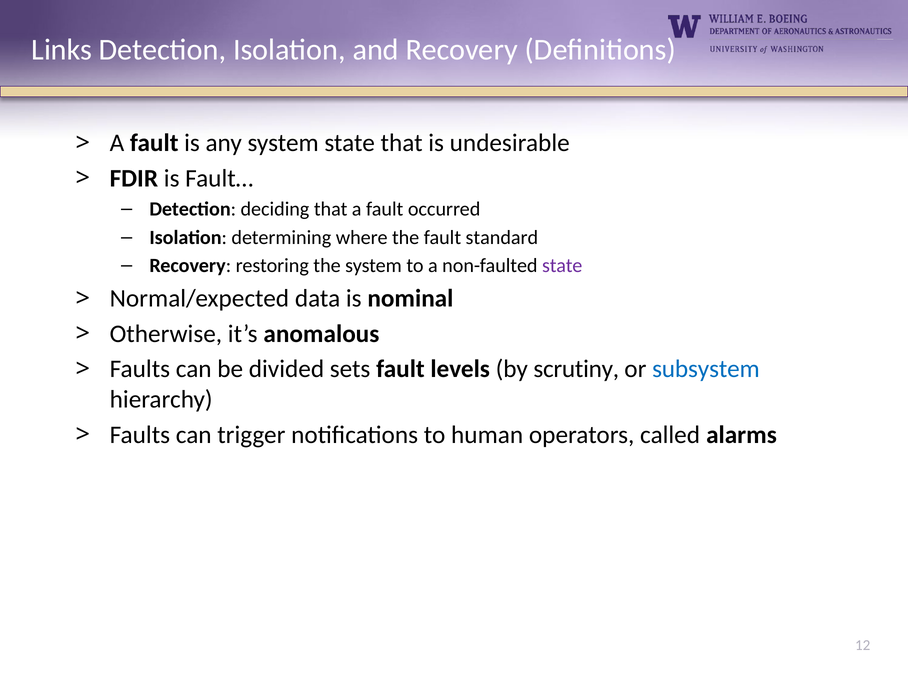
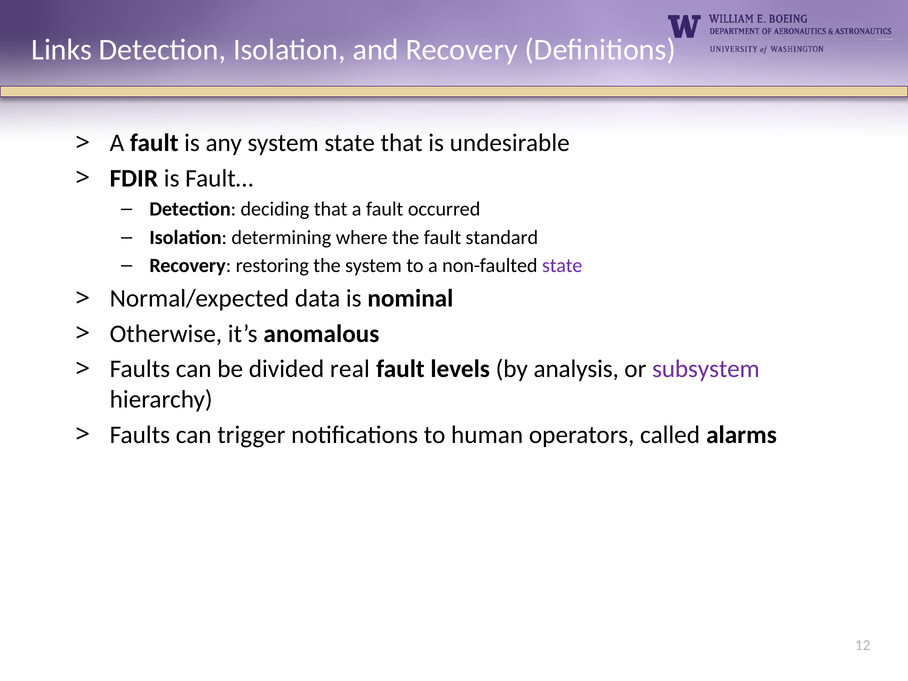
sets: sets -> real (350, 369)
scrutiny: scrutiny -> analysis (576, 369)
subsystem colour: blue -> purple (706, 369)
